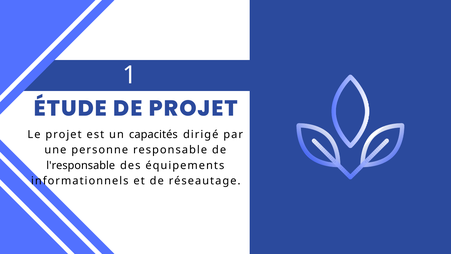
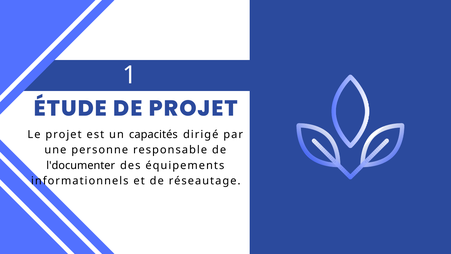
l'responsable: l'responsable -> l'documenter (81, 165)
